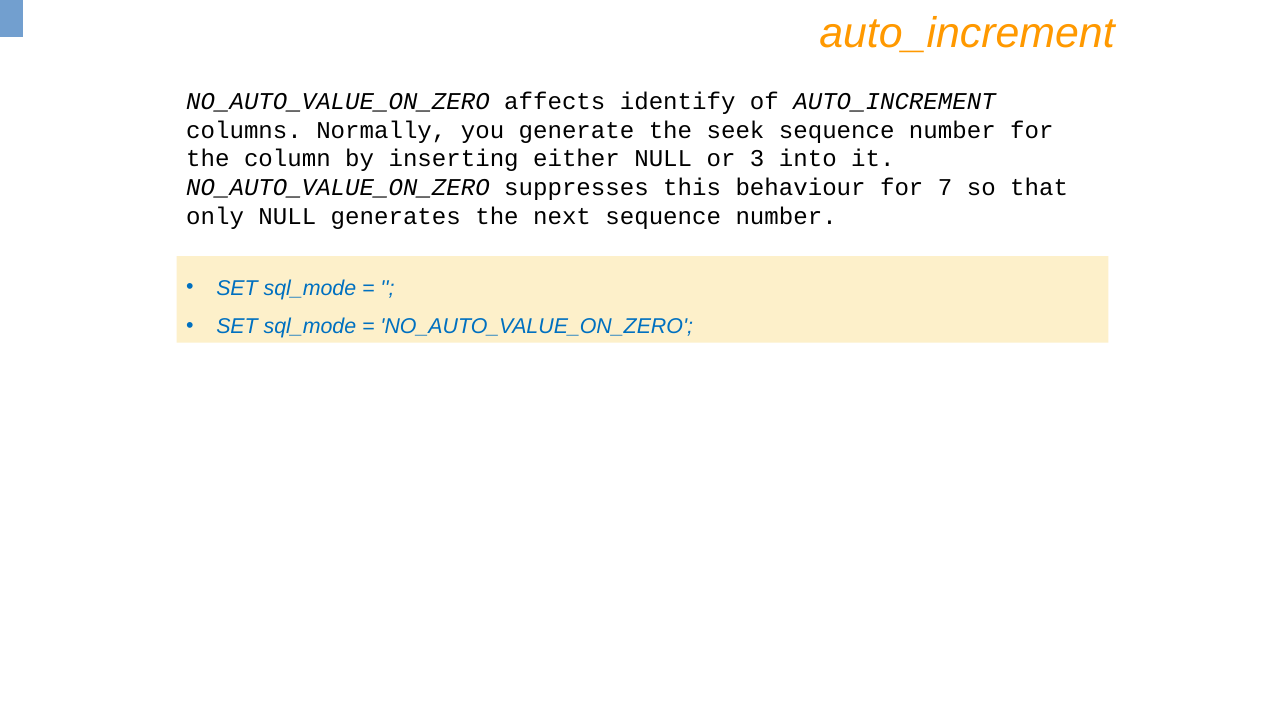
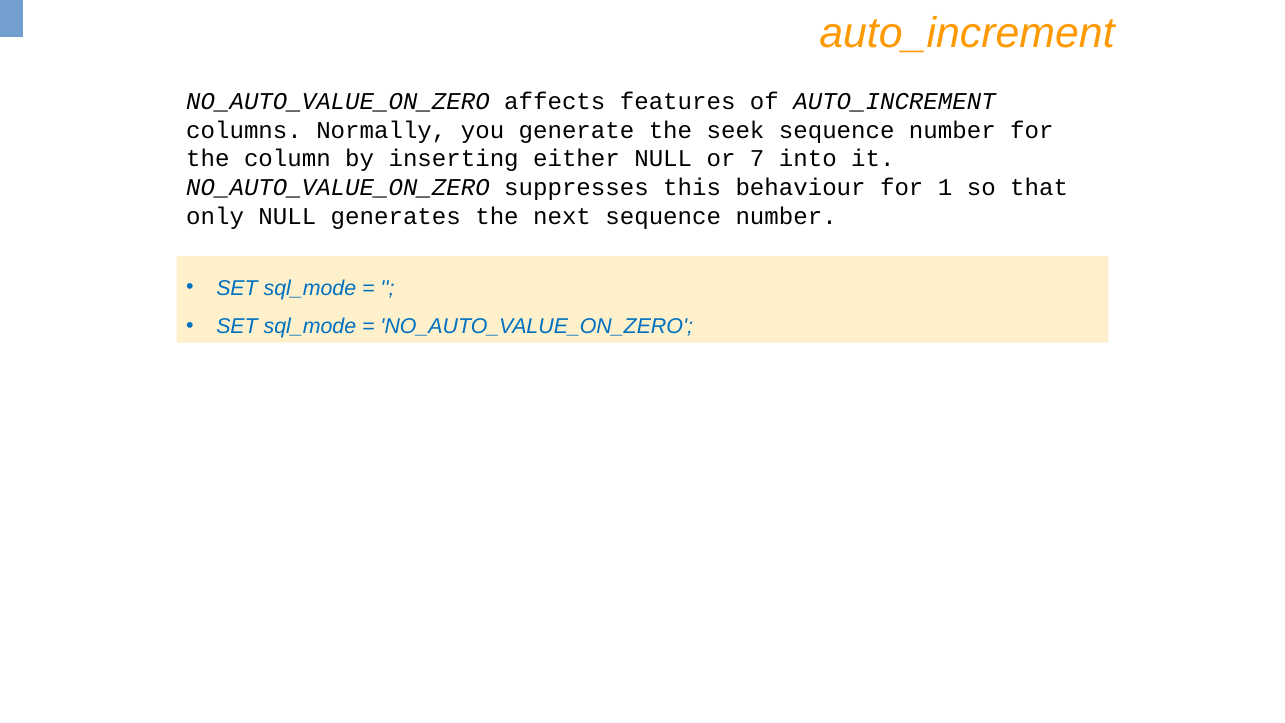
identify: identify -> features (678, 101)
3: 3 -> 7 (757, 159)
7: 7 -> 1 (945, 188)
